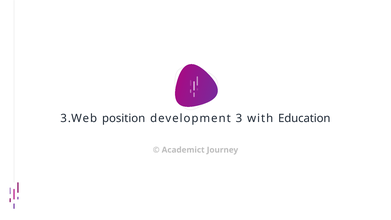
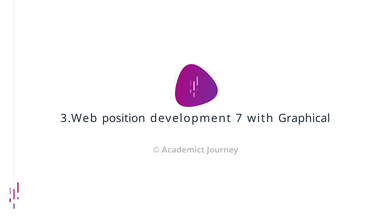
3: 3 -> 7 (239, 118)
Education: Education -> Graphical (304, 118)
